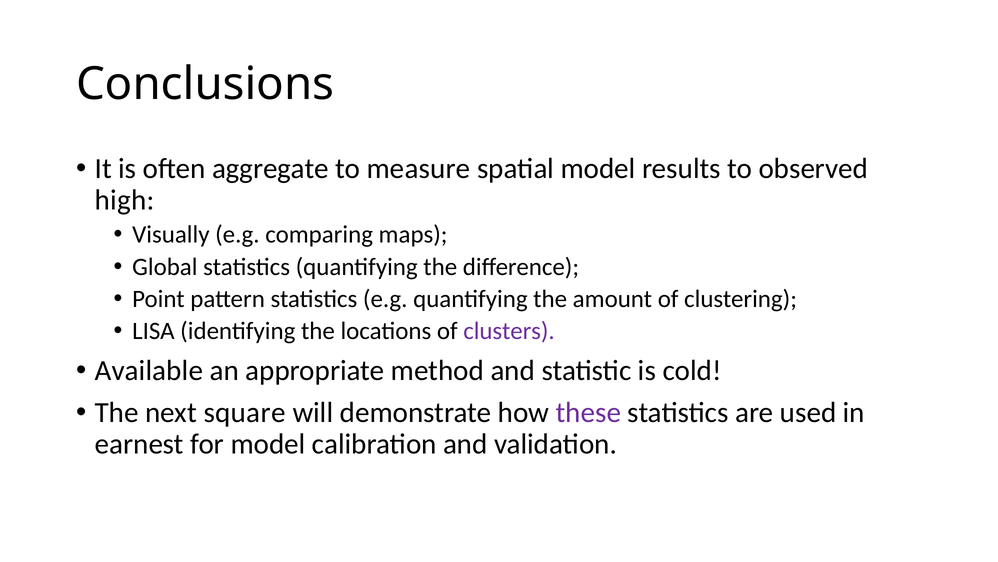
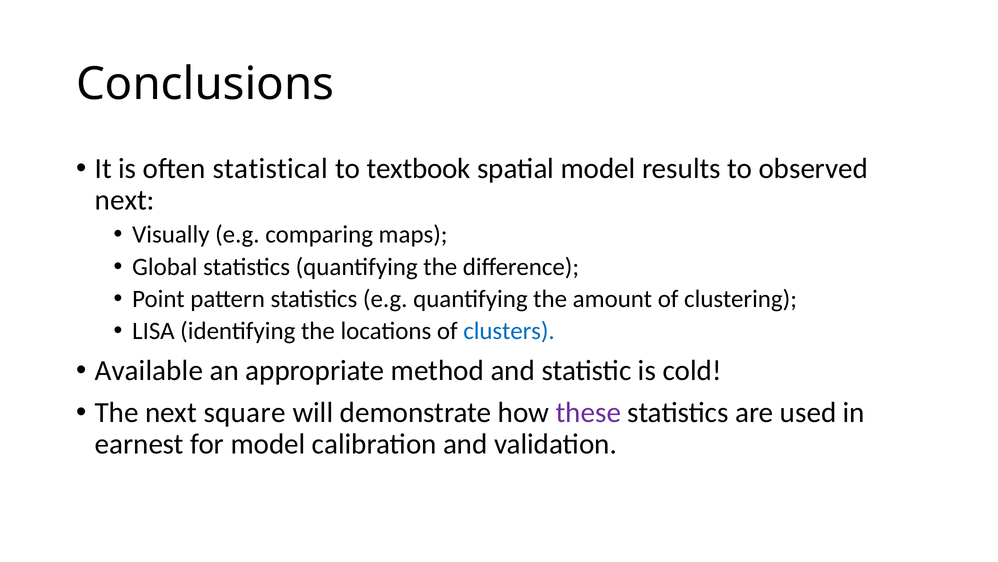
aggregate: aggregate -> statistical (270, 169)
measure: measure -> textbook (419, 169)
high: high -> next (125, 200)
clusters colour: purple -> blue (509, 331)
